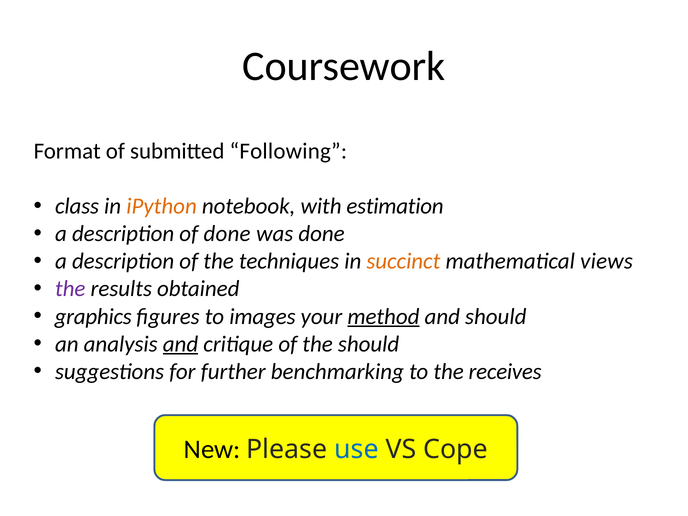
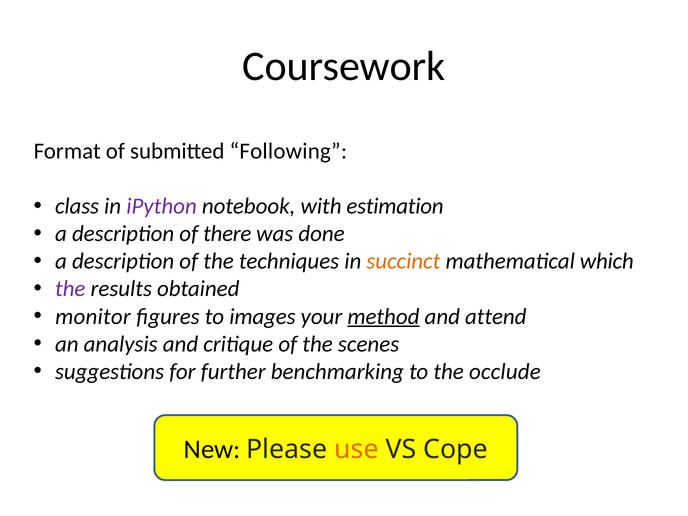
iPython colour: orange -> purple (162, 206)
of done: done -> there (227, 234)
views: views -> which (607, 261)
graphics: graphics -> monitor (93, 316)
and should: should -> attend (496, 316)
and underline: present -> none (181, 344)
the should: should -> scenes (369, 344)
receives: receives -> occlude (505, 371)
use colour: blue -> orange (356, 449)
